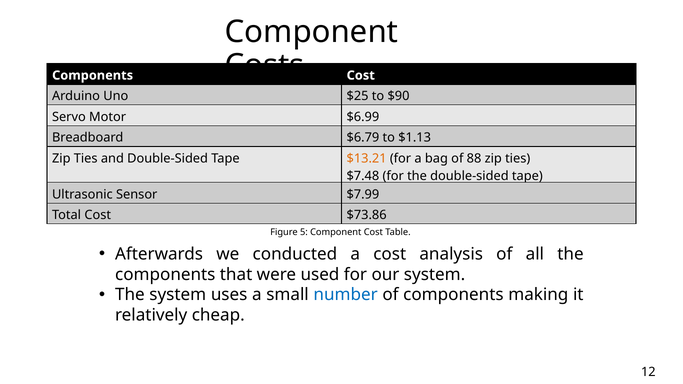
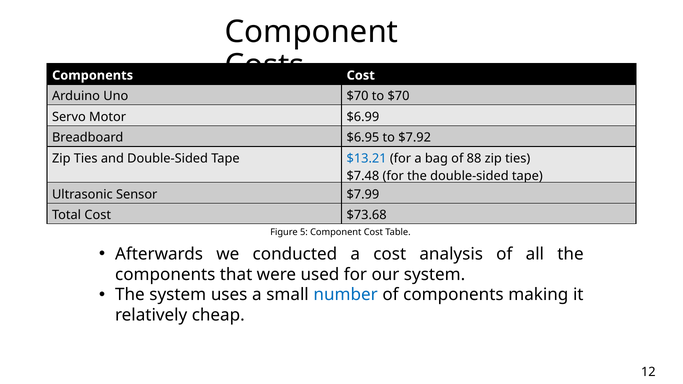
Uno $25: $25 -> $70 (358, 96)
to $90: $90 -> $70 (399, 96)
$6.79: $6.79 -> $6.95 (363, 138)
$1.13: $1.13 -> $7.92 (415, 138)
$13.21 colour: orange -> blue (367, 159)
$73.86: $73.86 -> $73.68 (367, 215)
